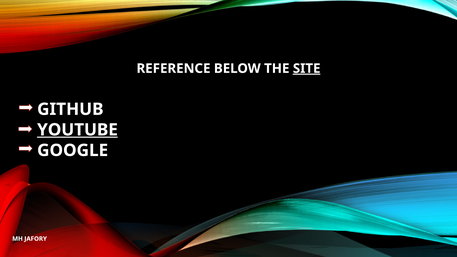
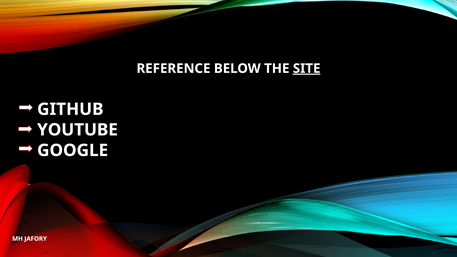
YOUTUBE underline: present -> none (77, 130)
